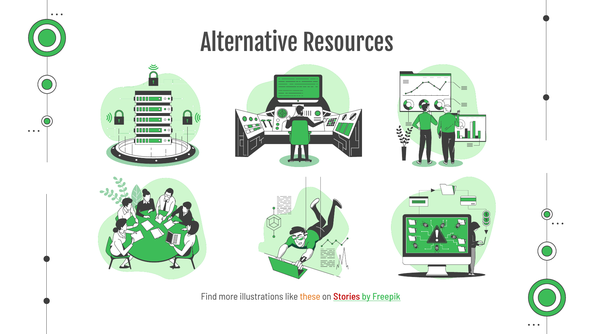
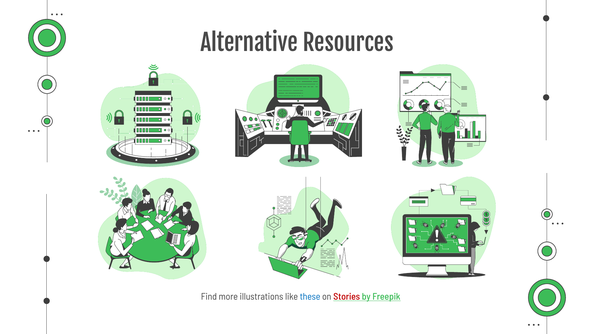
these colour: orange -> blue (310, 297)
